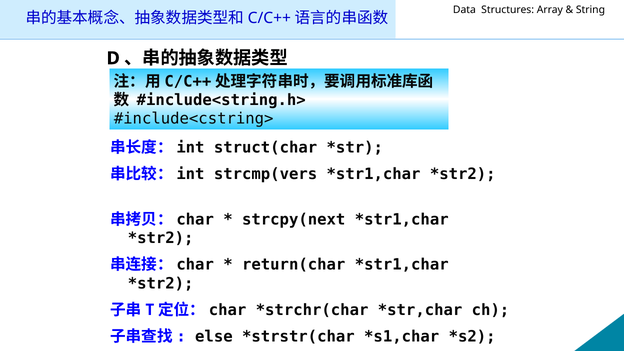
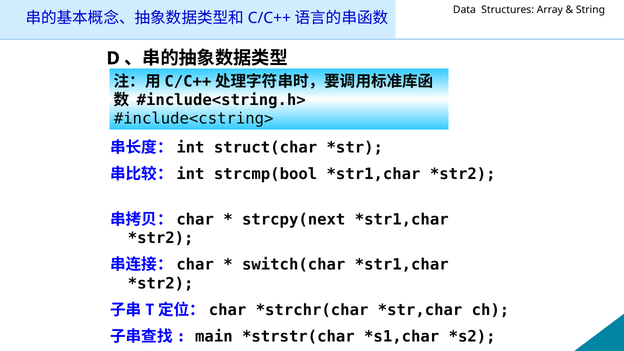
strcmp(vers: strcmp(vers -> strcmp(bool (266, 174)
return(char: return(char -> switch(char (294, 265)
else: else -> main (214, 336)
